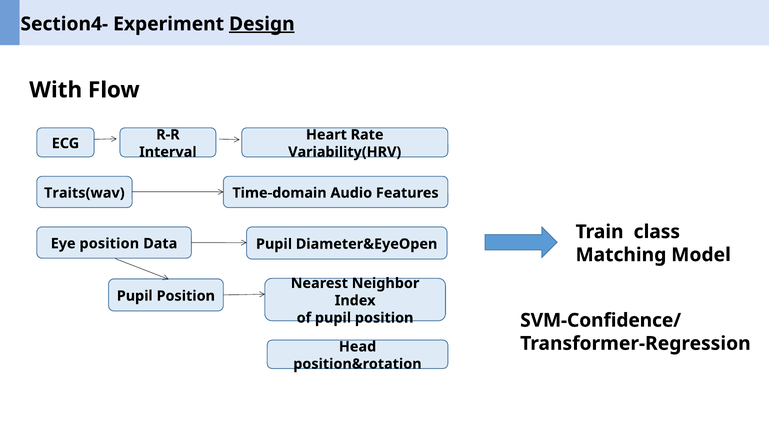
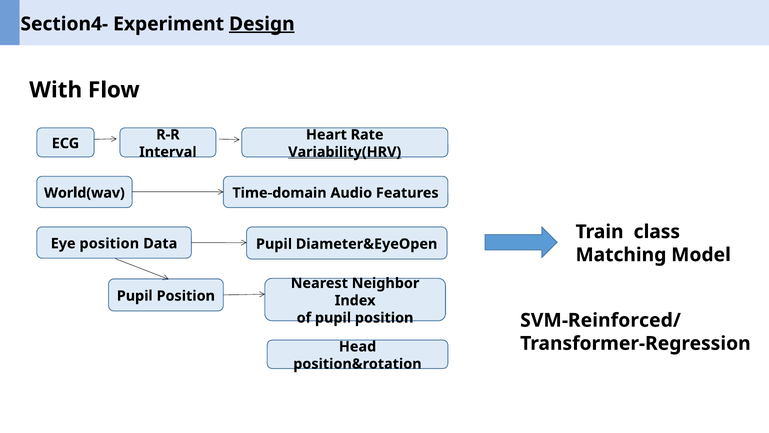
Variability(HRV underline: none -> present (345, 152)
Traits(wav: Traits(wav -> World(wav (84, 193)
SVM-Confidence/: SVM-Confidence/ -> SVM-Reinforced/ (601, 320)
